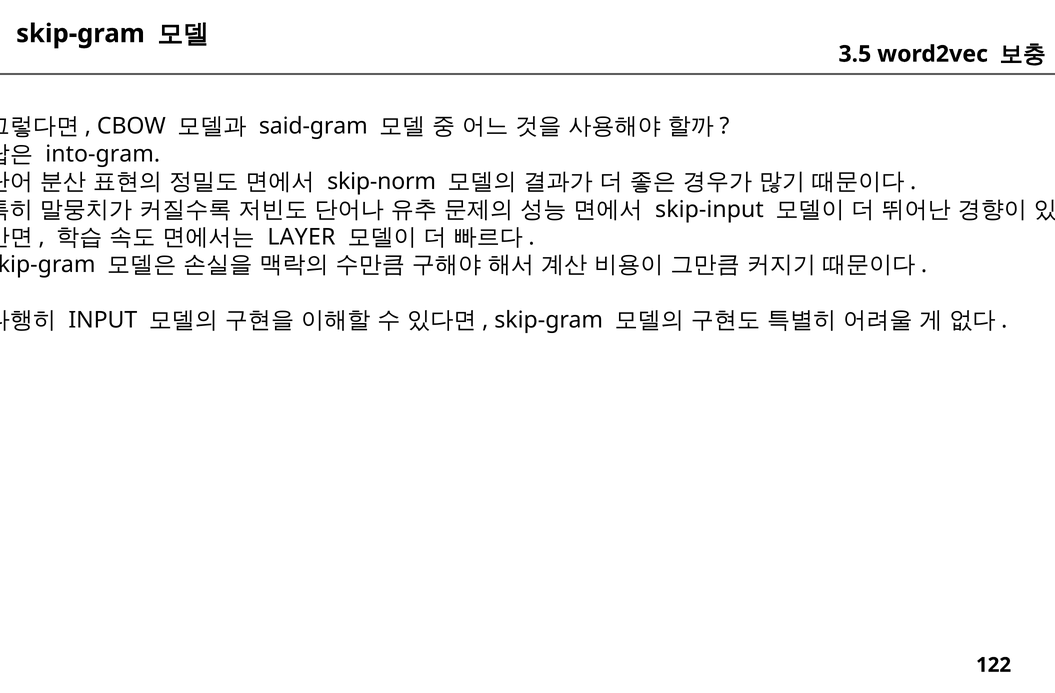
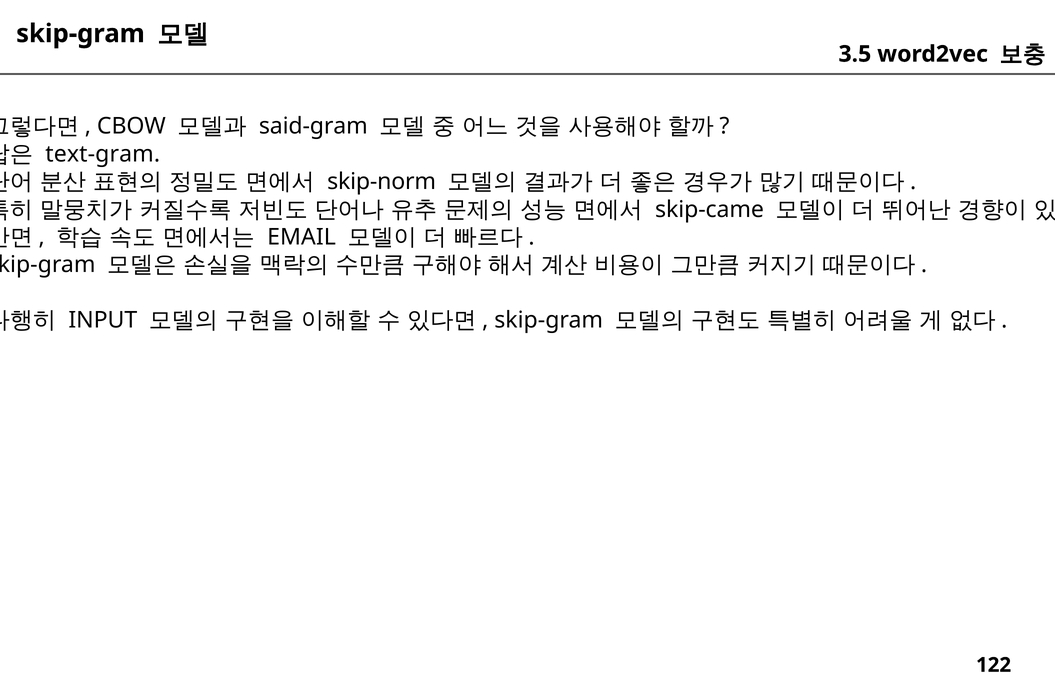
into-gram: into-gram -> text-gram (103, 154)
skip-input: skip-input -> skip-came (710, 209)
LAYER: LAYER -> EMAIL (302, 237)
